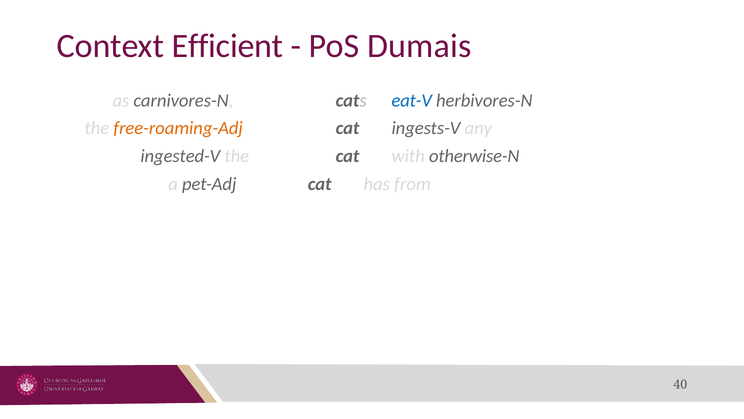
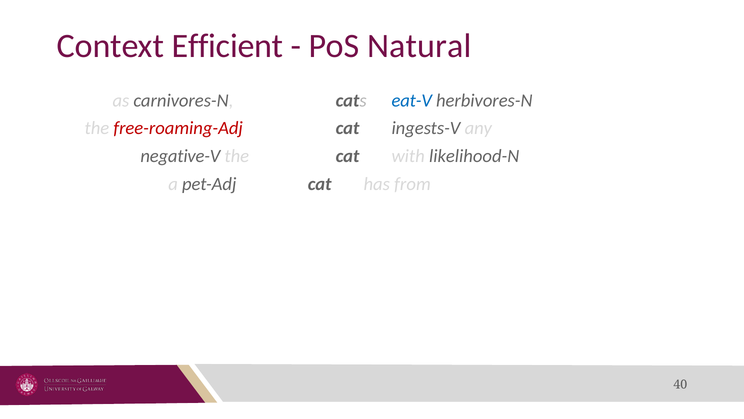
Dumais: Dumais -> Natural (419, 46)
free-roaming-Adj colour: orange -> red (178, 128)
ingested-V: ingested-V -> negative-V (180, 156)
otherwise-N: otherwise-N -> likelihood-N (474, 156)
